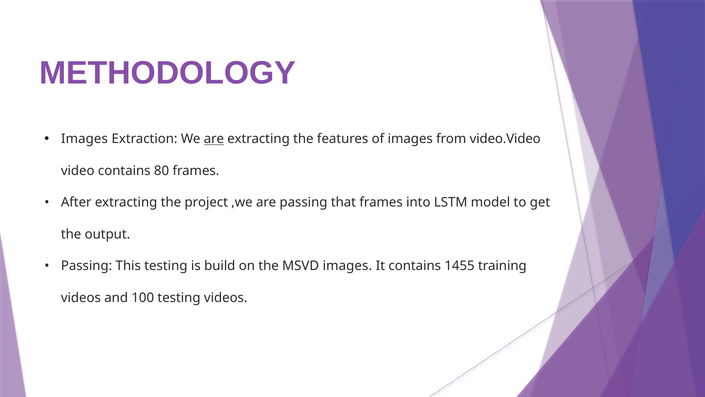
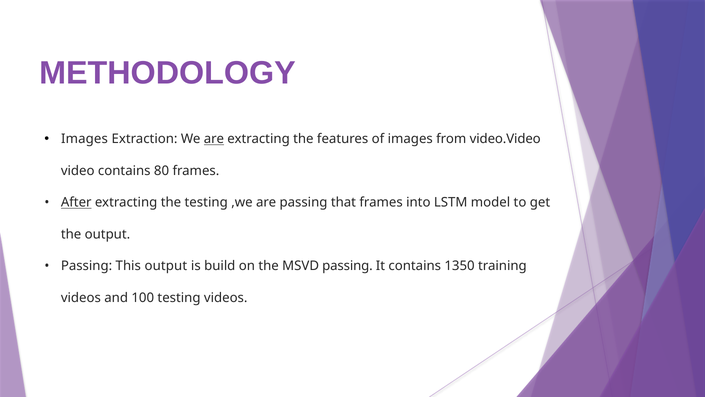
After underline: none -> present (76, 202)
the project: project -> testing (206, 202)
This testing: testing -> output (166, 266)
MSVD images: images -> passing (347, 266)
1455: 1455 -> 1350 (460, 266)
